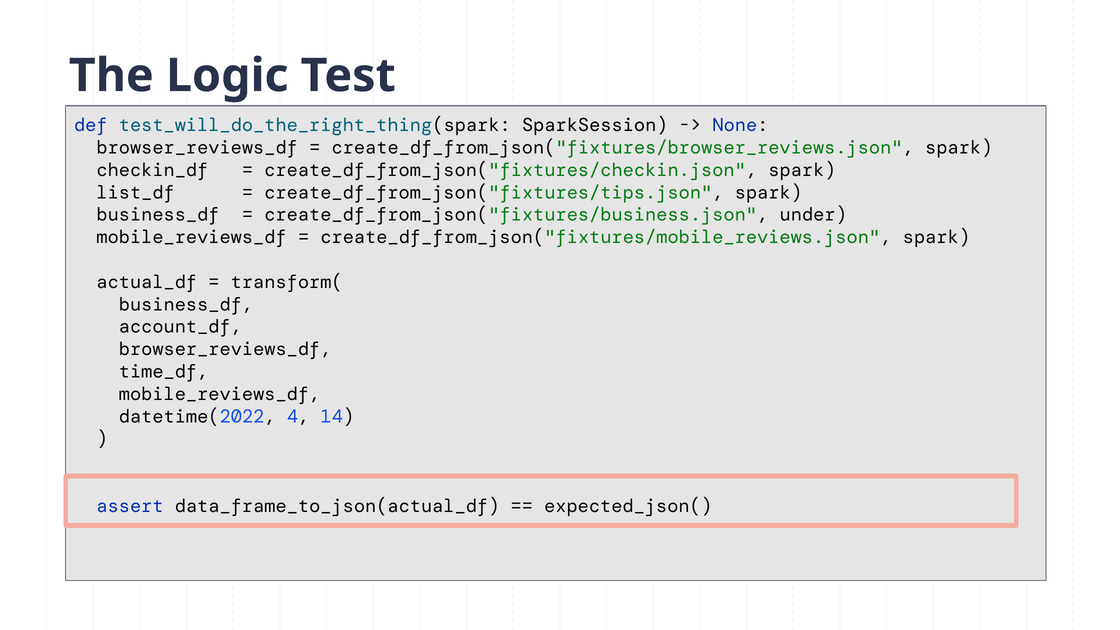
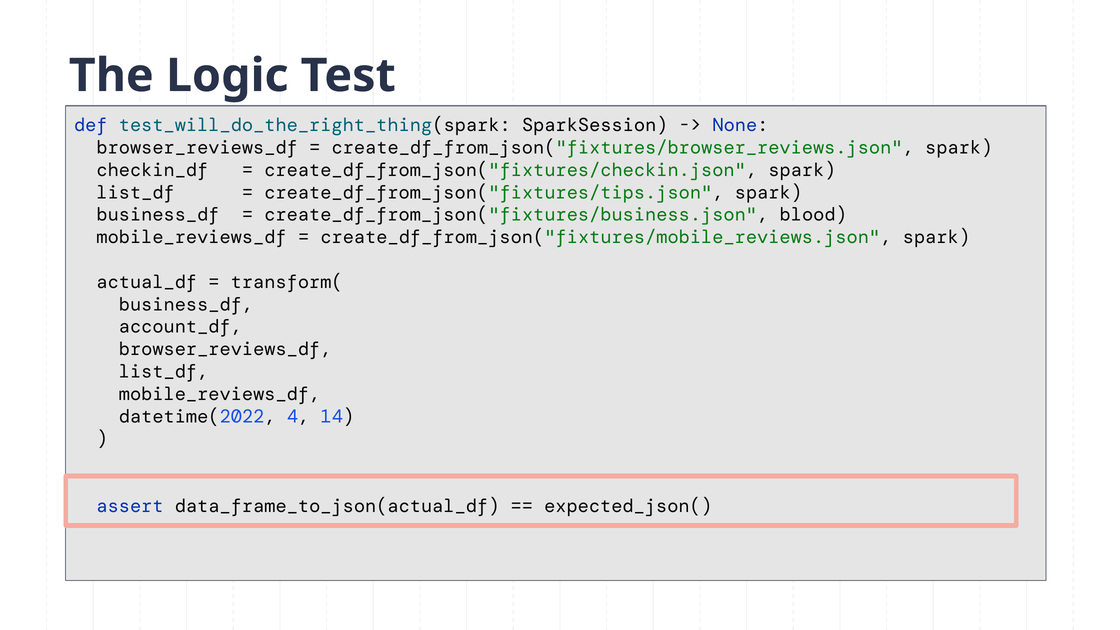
under: under -> blood (813, 215)
time_df: time_df -> list_df (164, 372)
